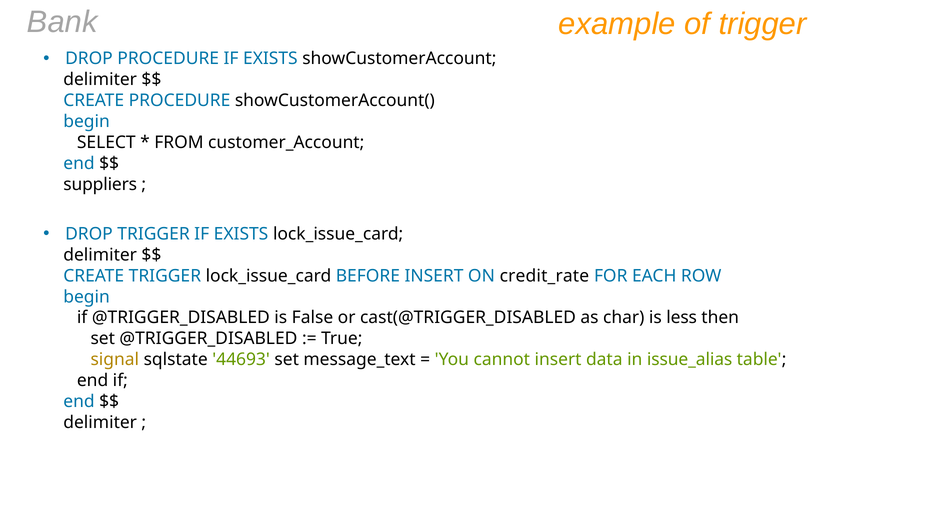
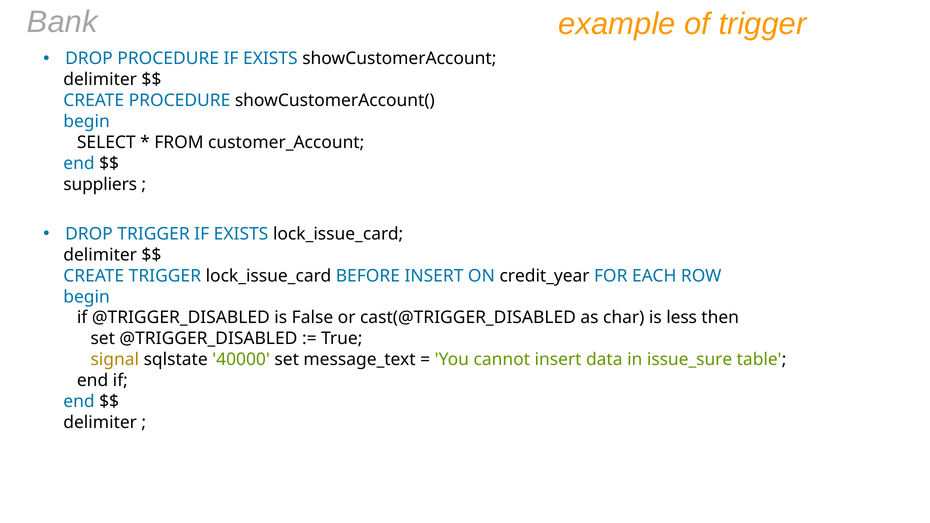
credit_rate: credit_rate -> credit_year (545, 276)
44693: 44693 -> 40000 (241, 360)
issue_alias: issue_alias -> issue_sure (690, 360)
